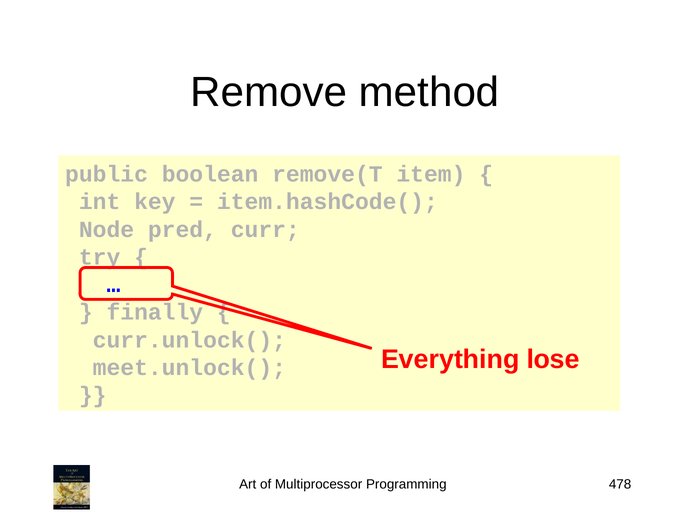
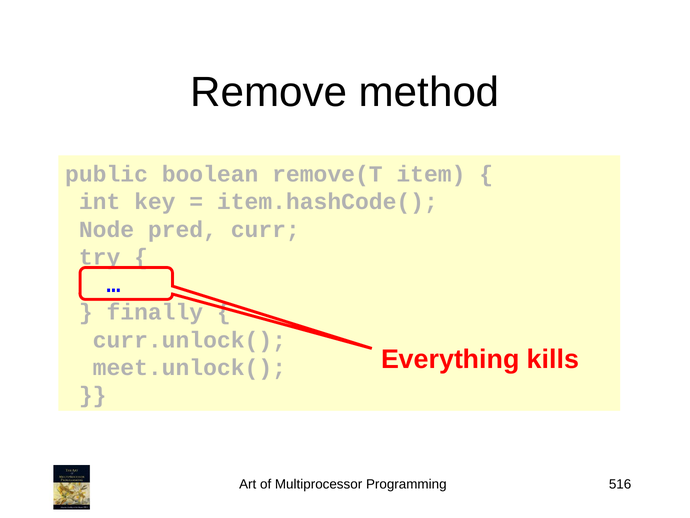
lose: lose -> kills (553, 359)
478: 478 -> 516 (620, 484)
